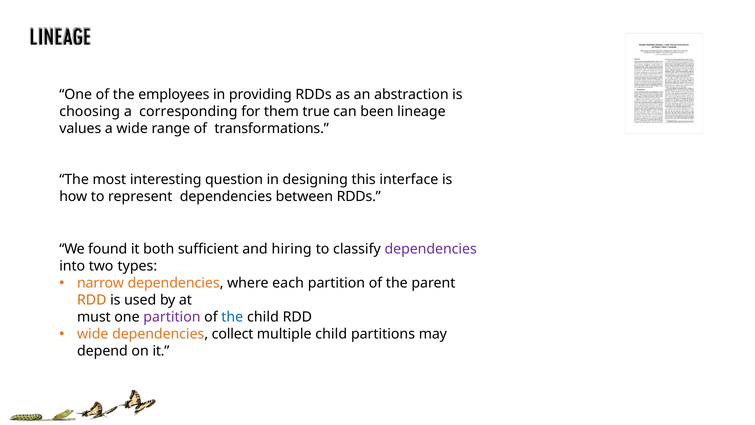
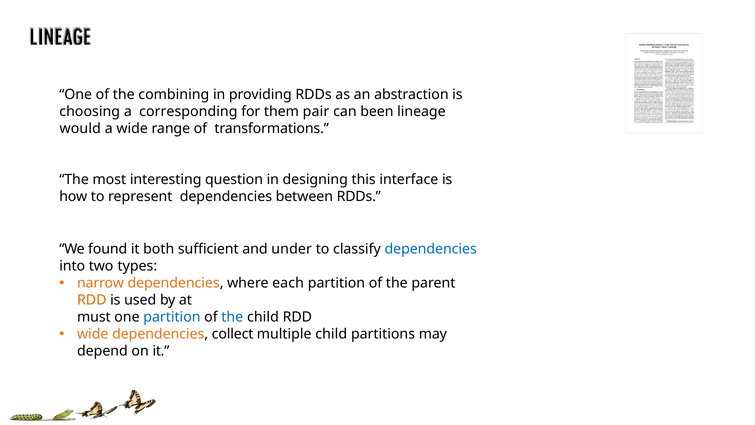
employees: employees -> combining (174, 95)
true: true -> pair (316, 112)
values: values -> would (80, 129)
hiring: hiring -> under (292, 249)
dependencies colour: purple -> blue (431, 249)
partition colour: purple -> blue (172, 317)
